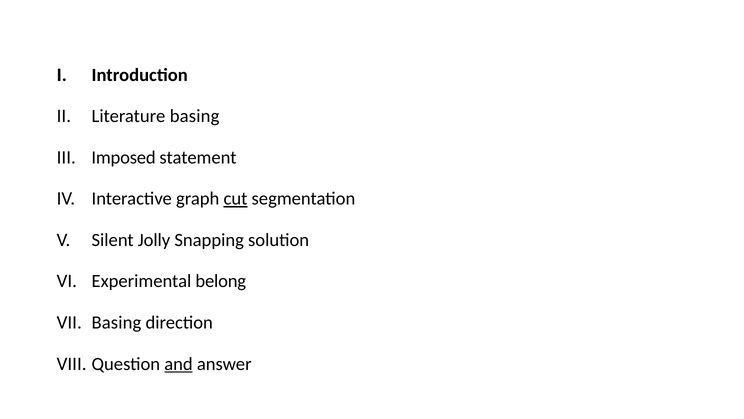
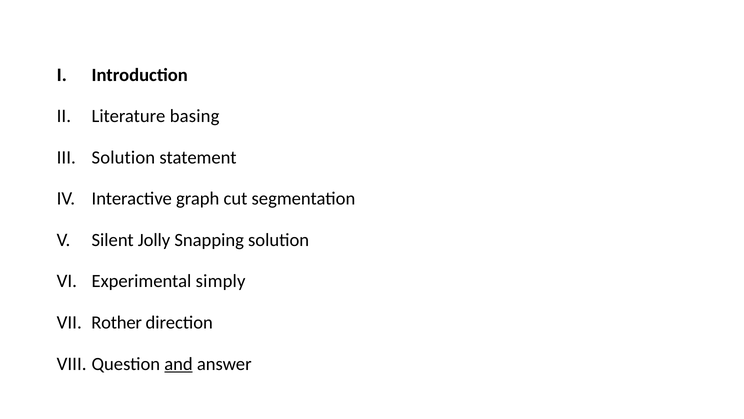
Imposed: Imposed -> Solution (123, 157)
cut underline: present -> none (235, 199)
belong: belong -> simply (221, 281)
Basing: Basing -> Rother (117, 322)
